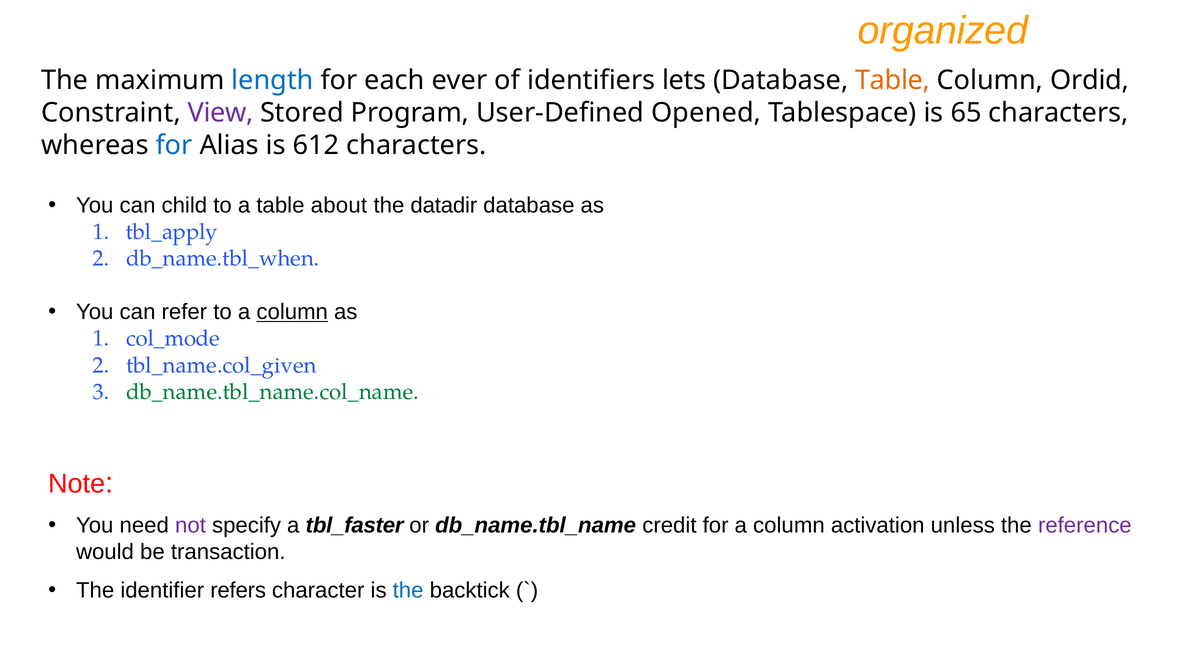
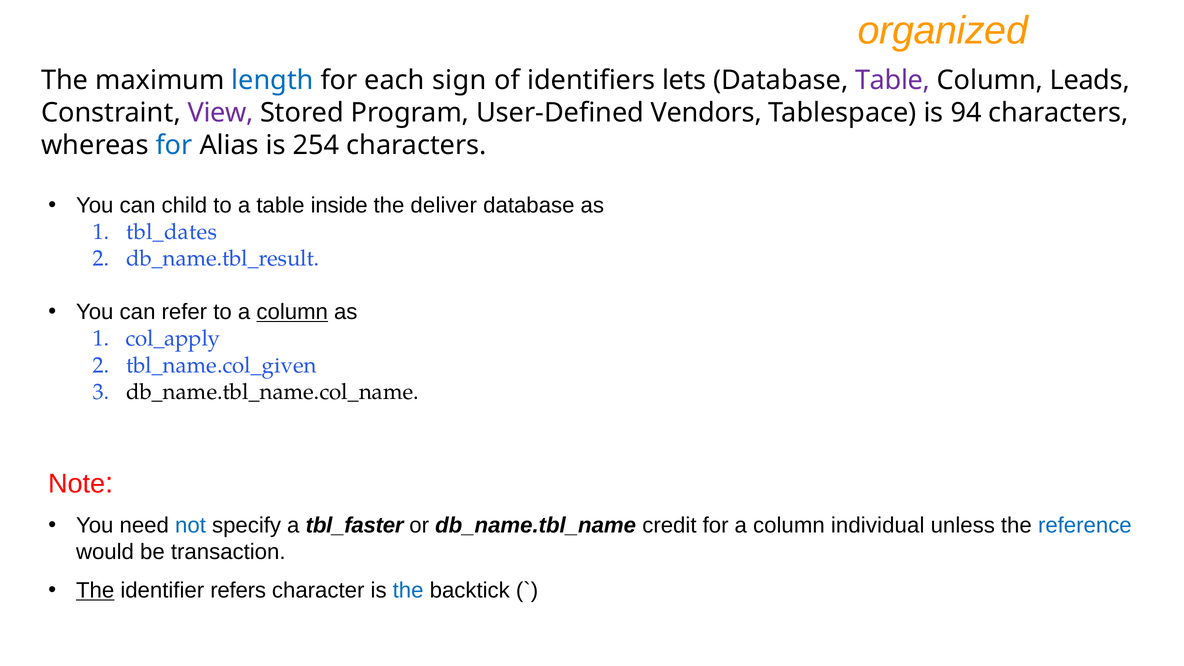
ever: ever -> sign (459, 80)
Table colour: orange -> purple (893, 80)
Ordid: Ordid -> Leads (1090, 80)
Opened: Opened -> Vendors (706, 113)
65: 65 -> 94 (966, 113)
612: 612 -> 254 (316, 145)
about: about -> inside (339, 205)
datadir: datadir -> deliver (444, 205)
tbl_apply: tbl_apply -> tbl_dates (172, 232)
db_name.tbl_when: db_name.tbl_when -> db_name.tbl_result (223, 259)
col_mode: col_mode -> col_apply (173, 339)
db_name.tbl_name.col_name colour: green -> black (272, 392)
not colour: purple -> blue (191, 525)
activation: activation -> individual (878, 525)
reference colour: purple -> blue (1085, 525)
The underline: none -> present (95, 590)
